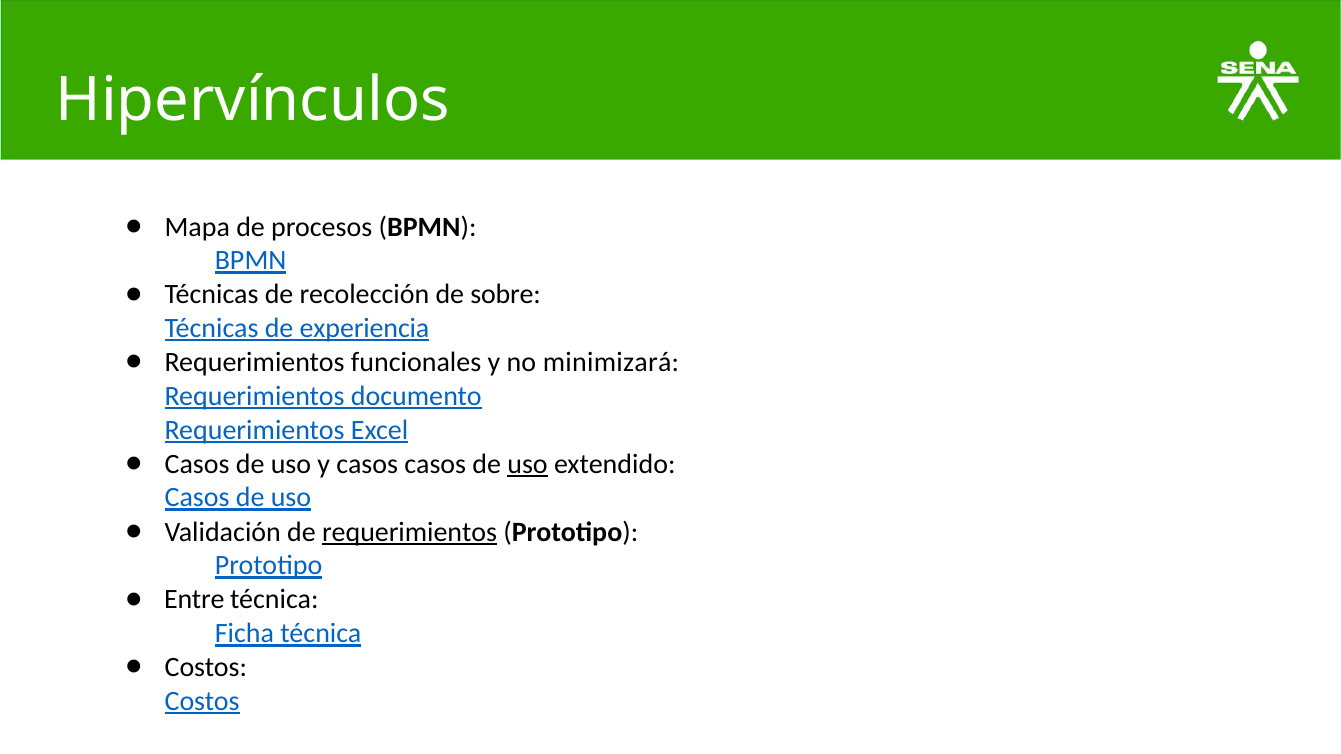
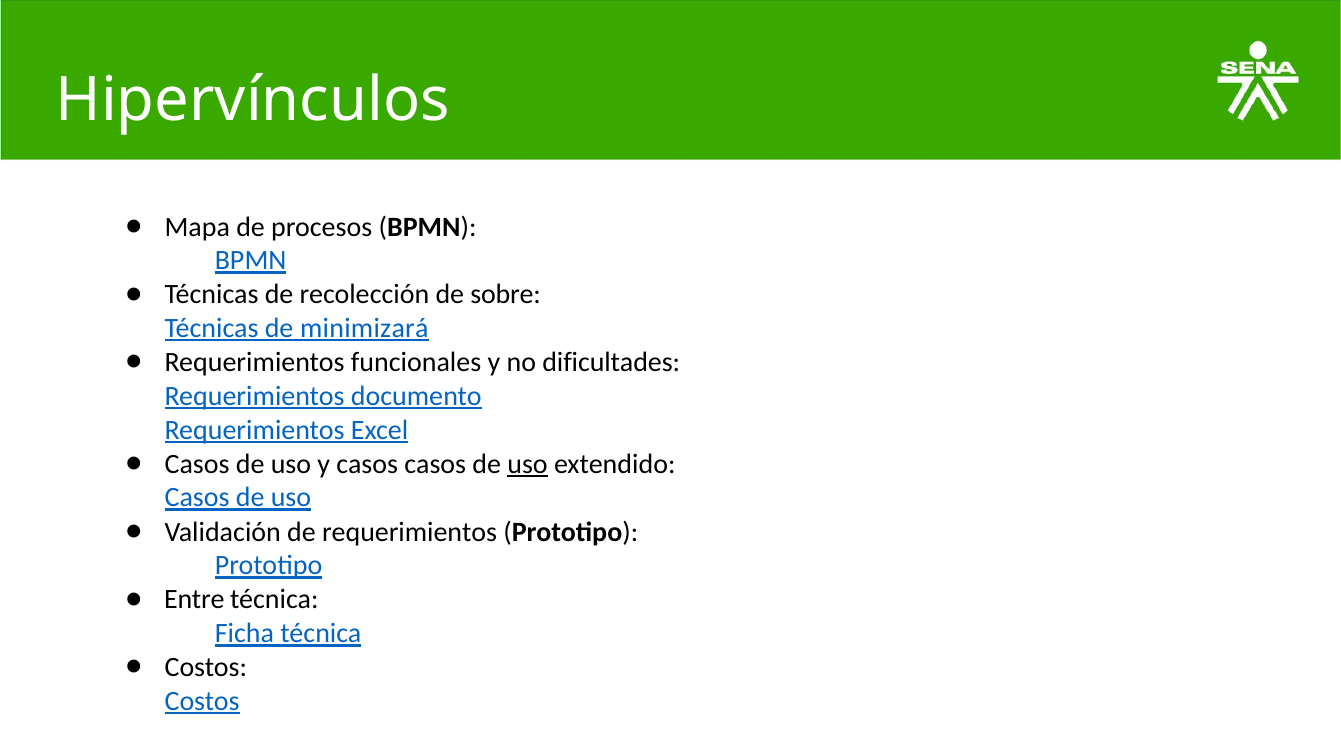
experiencia: experiencia -> minimizará (364, 328)
minimizará: minimizará -> dificultades (611, 362)
requerimientos underline: present -> none (410, 532)
